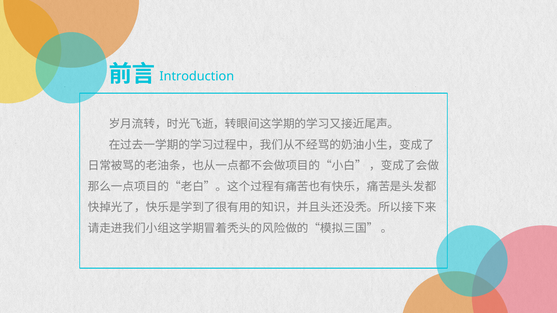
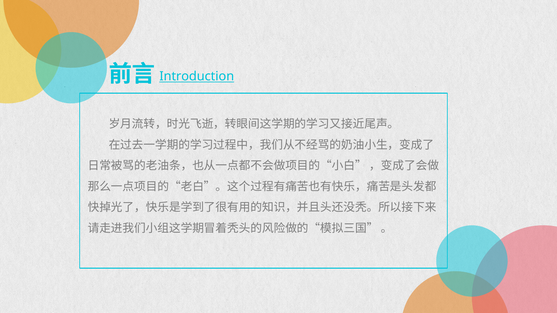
Introduction underline: none -> present (197, 77)
